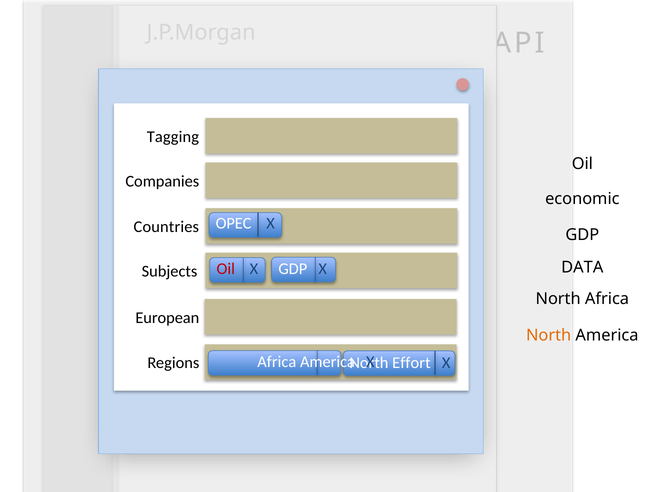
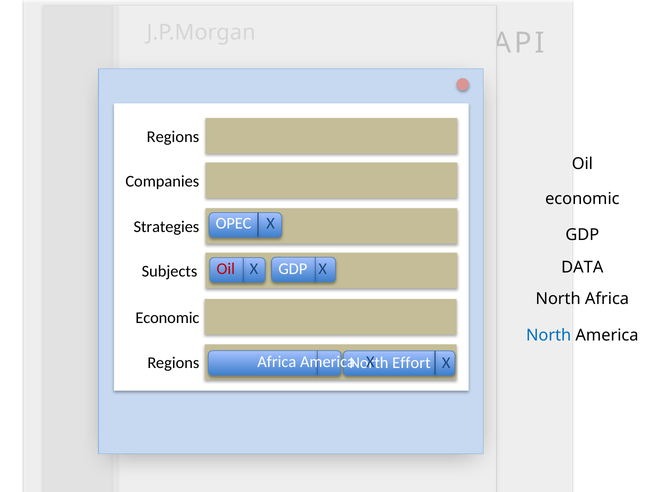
Tagging: Tagging -> Regions (173, 137)
Countries: Countries -> Strategies (166, 227)
European: European -> Economic (167, 318)
North colour: orange -> blue (549, 335)
